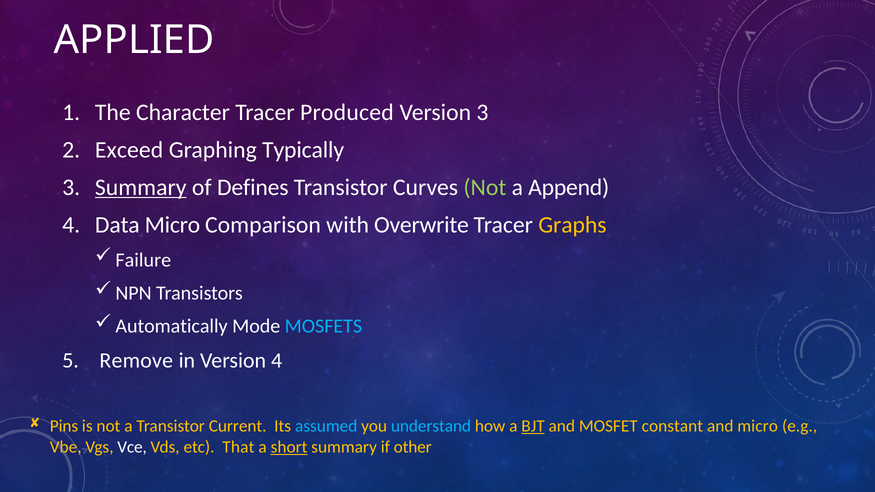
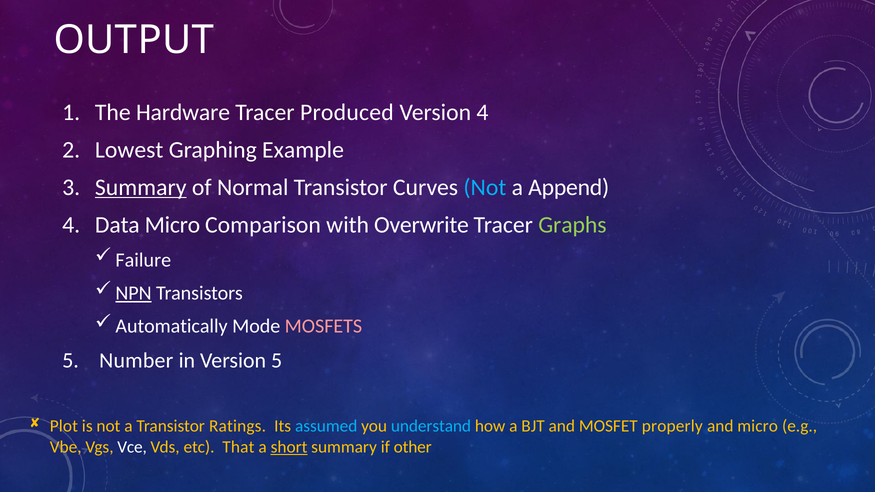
APPLIED: APPLIED -> OUTPUT (134, 40)
Character: Character -> Hardware (183, 112)
Version 3: 3 -> 4 (482, 112)
Exceed: Exceed -> Lowest (129, 150)
Typically: Typically -> Example (303, 150)
Defines: Defines -> Normal (253, 187)
Not colour: light green -> light blue (485, 187)
Graphs colour: yellow -> light green (572, 225)
NPN underline: none -> present (134, 293)
MOSFETS colour: light blue -> pink (323, 326)
Remove: Remove -> Number (136, 361)
Version 4: 4 -> 5 (277, 361)
Pins: Pins -> Plot (64, 426)
Current: Current -> Ratings (238, 426)
BJT underline: present -> none (533, 426)
constant: constant -> properly (672, 426)
